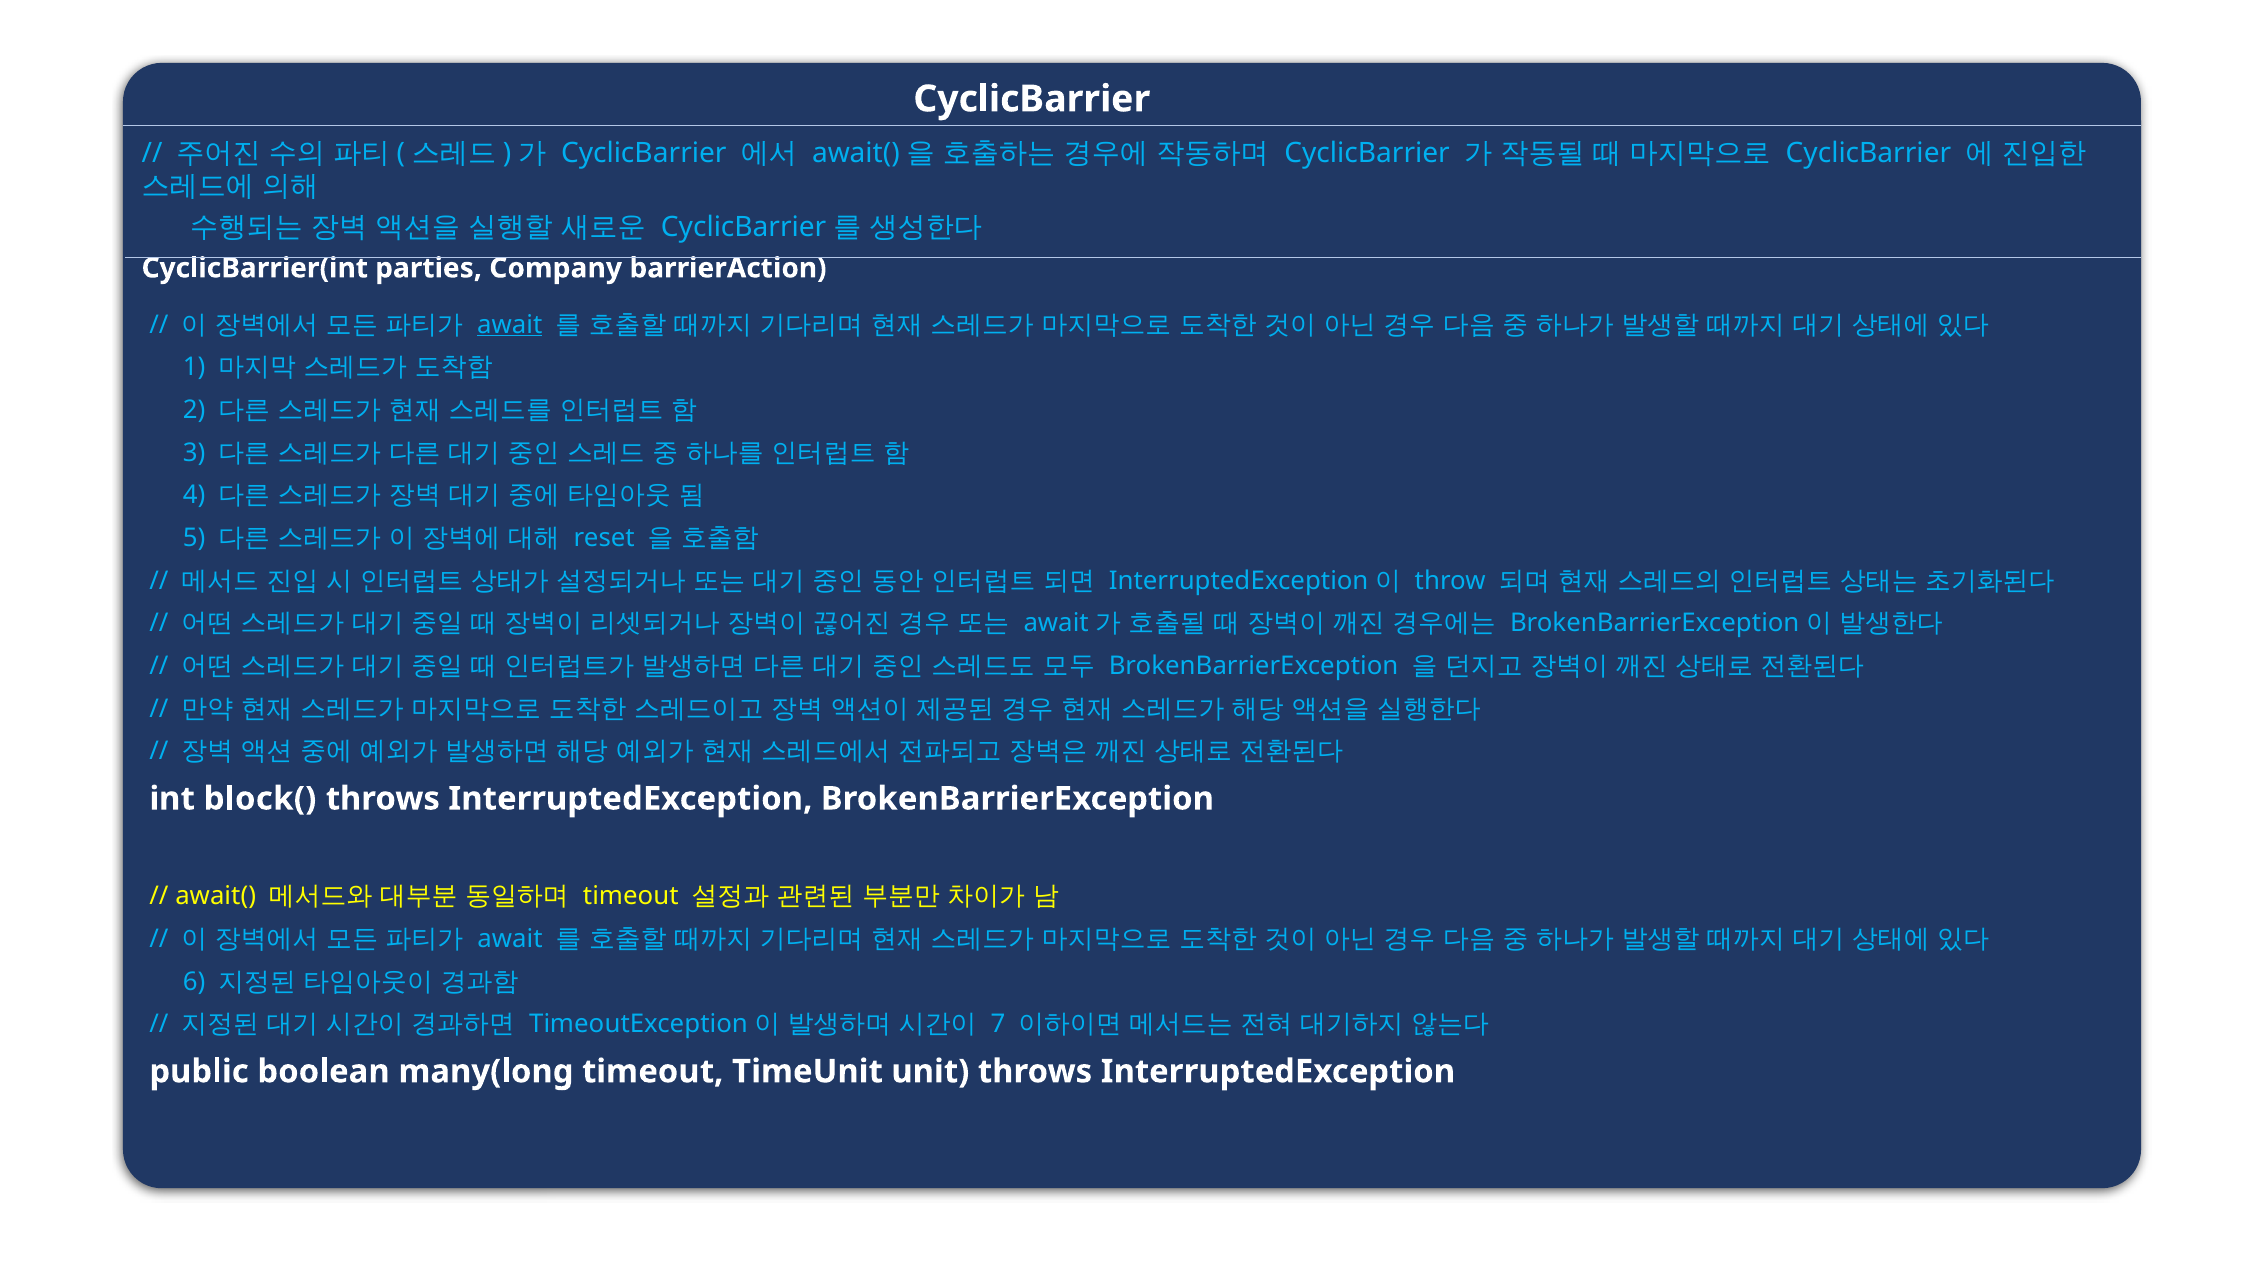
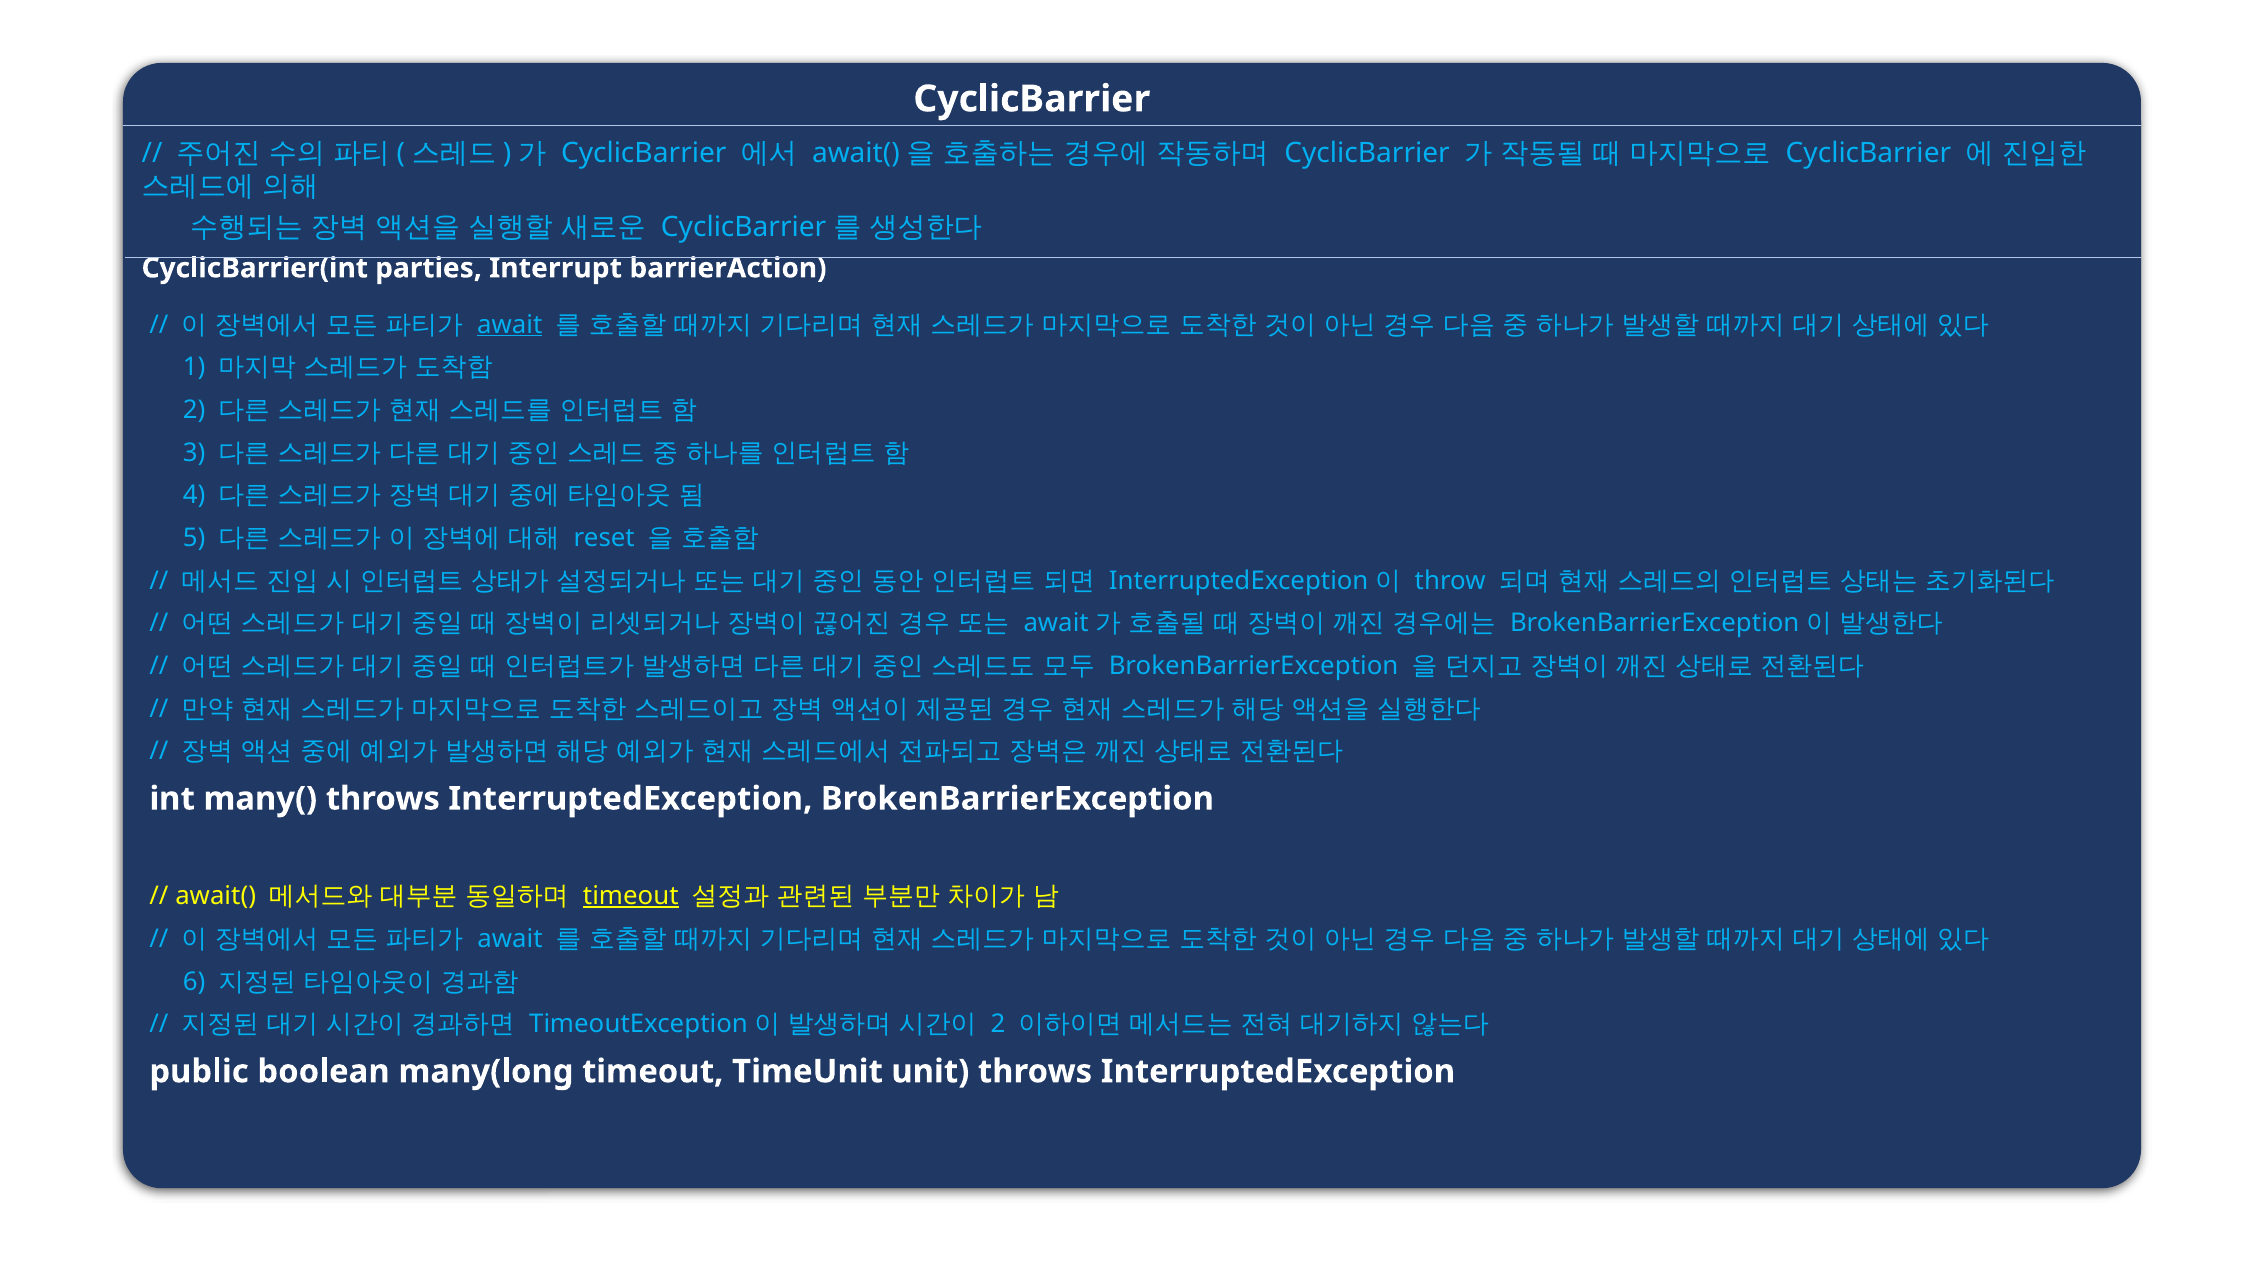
Company: Company -> Interrupt (556, 268)
block(: block( -> many( (260, 799)
timeout underline: none -> present (631, 896)
7: 7 -> 2 (998, 1024)
